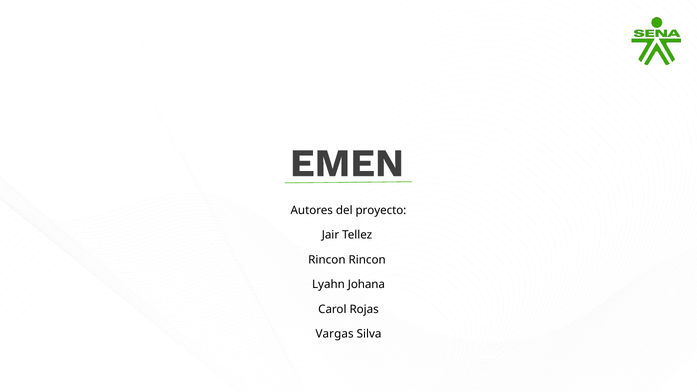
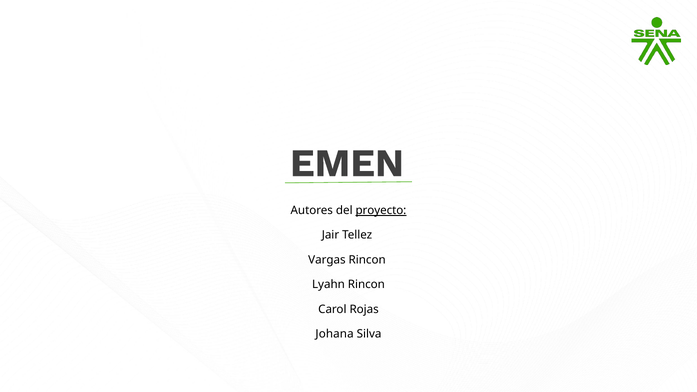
proyecto underline: none -> present (381, 210)
Rincon: Rincon -> Vargas (327, 260)
Lyahn Johana: Johana -> Rincon (366, 285)
Vargas: Vargas -> Johana (335, 334)
